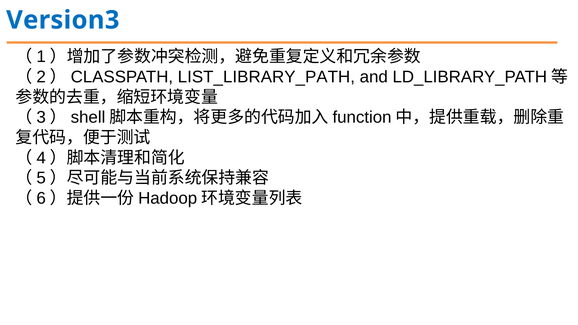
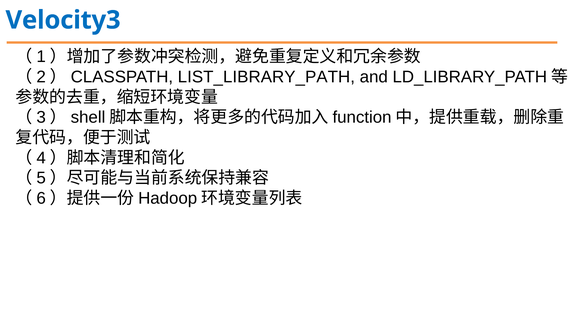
Version3: Version3 -> Velocity3 (63, 20)
